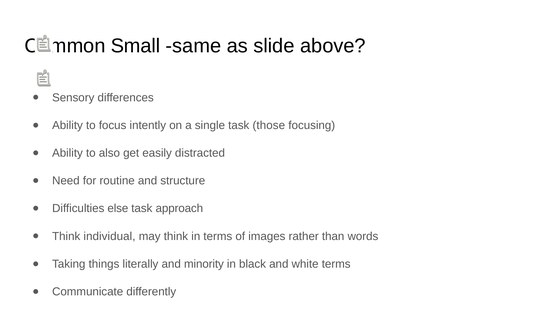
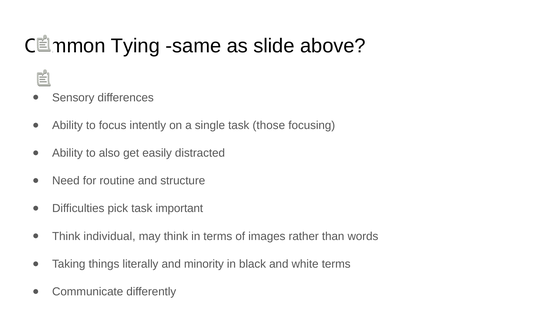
Small: Small -> Tying (135, 46)
else: else -> pick (118, 208)
approach: approach -> important (179, 208)
